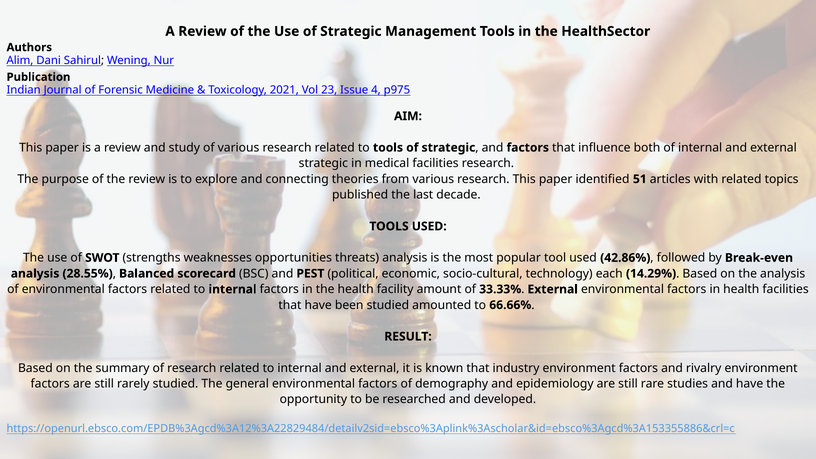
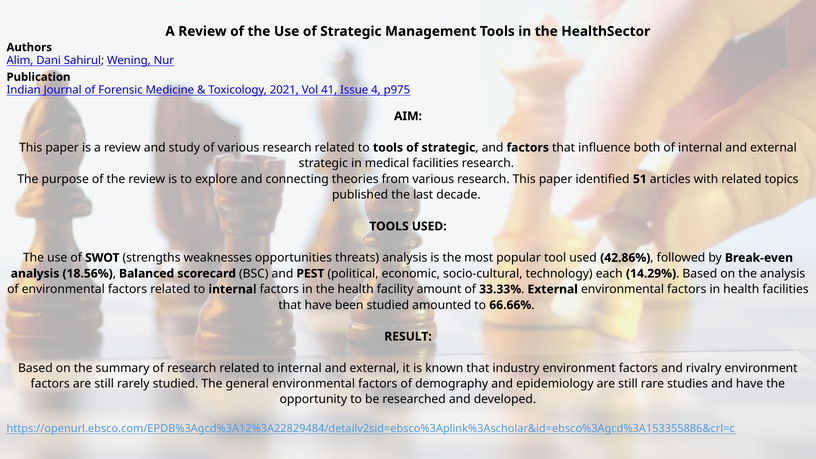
23: 23 -> 41 (329, 90)
28.55%: 28.55% -> 18.56% (88, 274)
